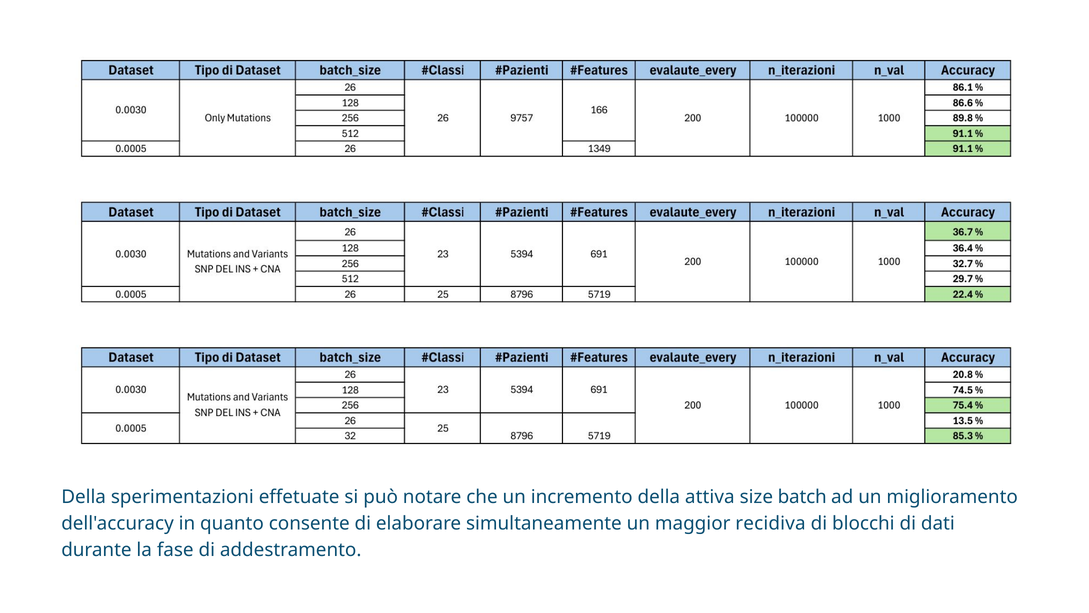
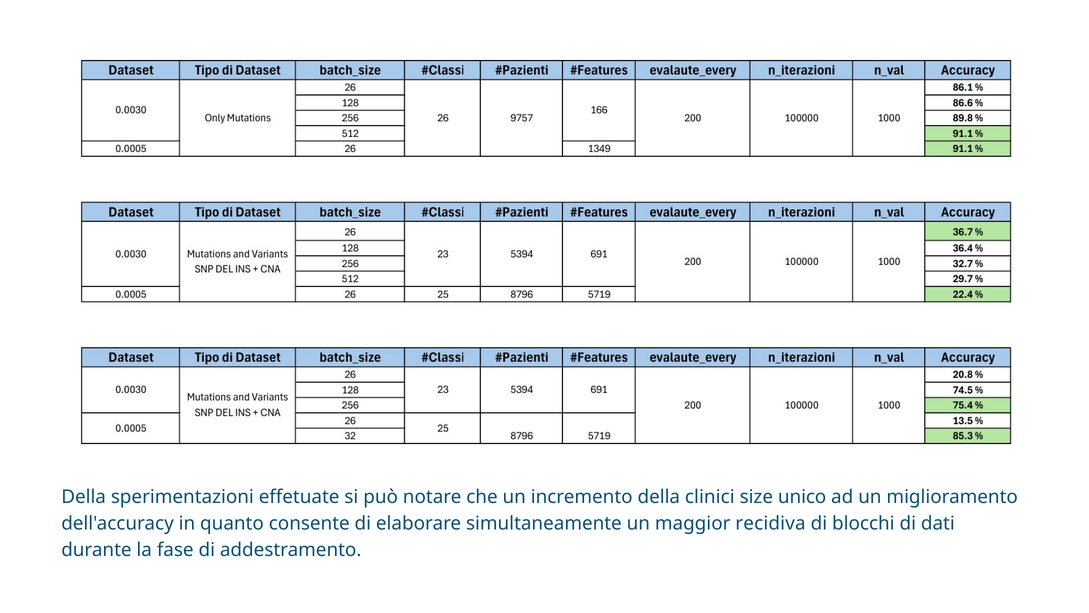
attiva: attiva -> clinici (710, 497)
batch: batch -> unico (802, 497)
